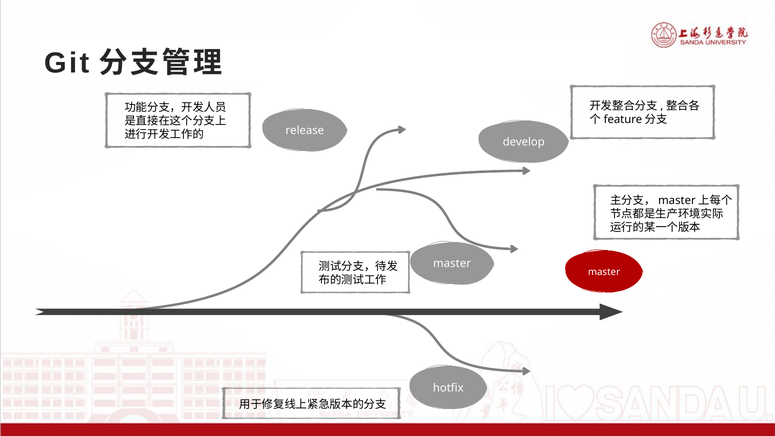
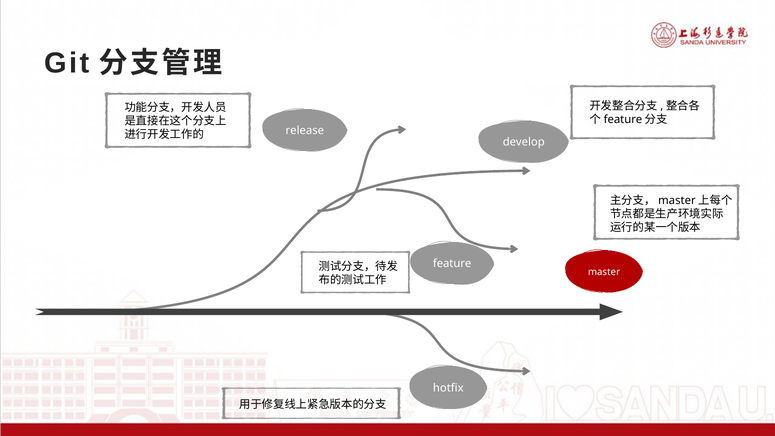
master: master -> feature (452, 264)
